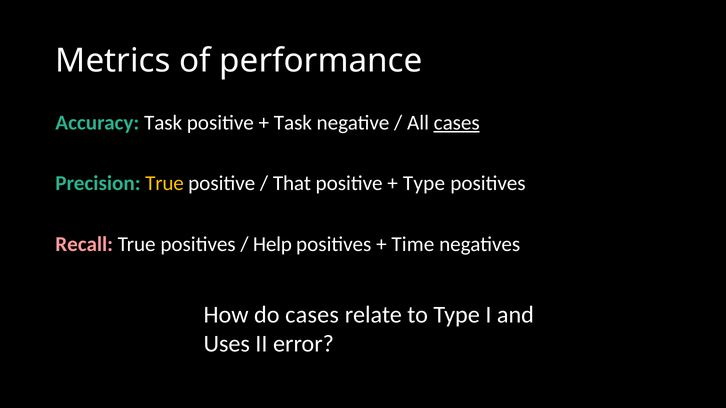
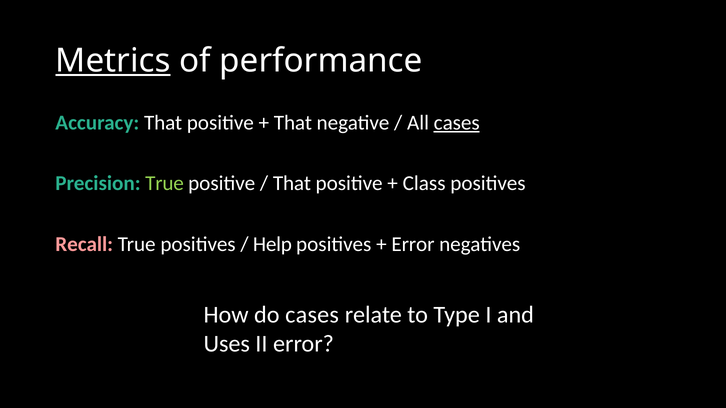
Metrics underline: none -> present (113, 61)
Accuracy Task: Task -> That (163, 123)
Task: Task -> That (293, 123)
True colour: yellow -> light green (165, 184)
Type: Type -> Class (424, 184)
Time: Time -> Error (413, 245)
